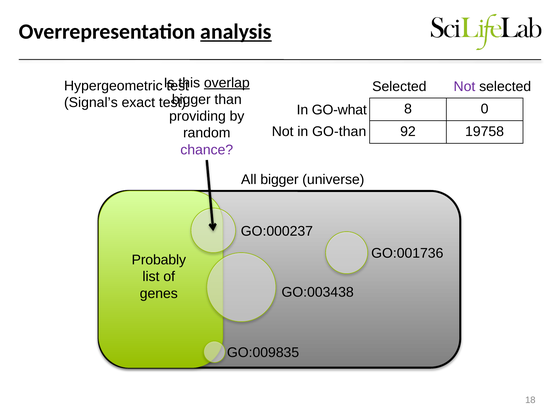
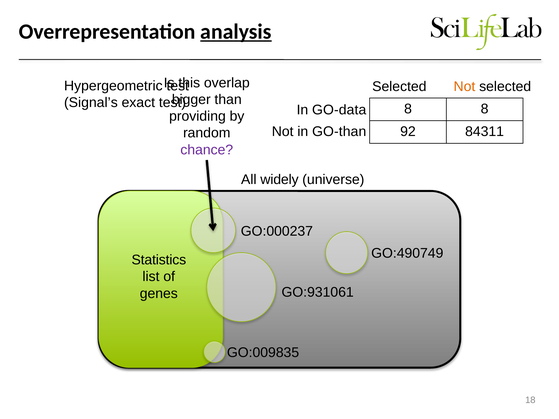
overlap underline: present -> none (227, 83)
Not colour: purple -> orange (464, 87)
8 0: 0 -> 8 (485, 109)
GO-what: GO-what -> GO-data (339, 110)
19758: 19758 -> 84311 (485, 132)
All bigger: bigger -> widely (280, 180)
GO:001736: GO:001736 -> GO:490749 (407, 253)
Probably: Probably -> Statistics (159, 260)
GO:003438: GO:003438 -> GO:931061 (318, 292)
